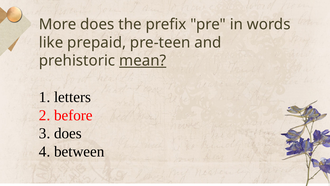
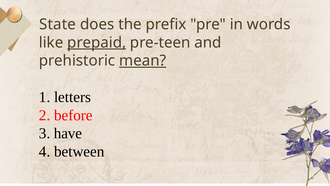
More: More -> State (58, 24)
prepaid underline: none -> present (97, 42)
3 does: does -> have (68, 133)
